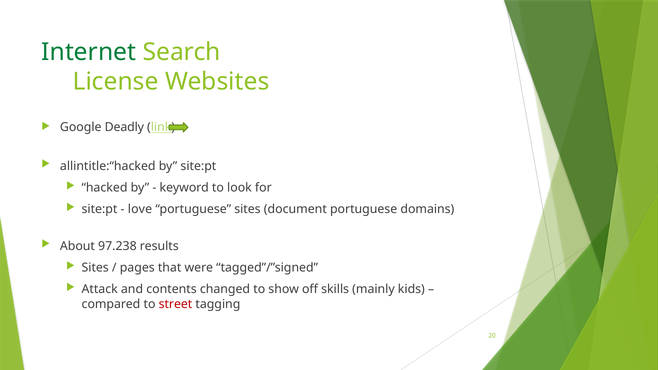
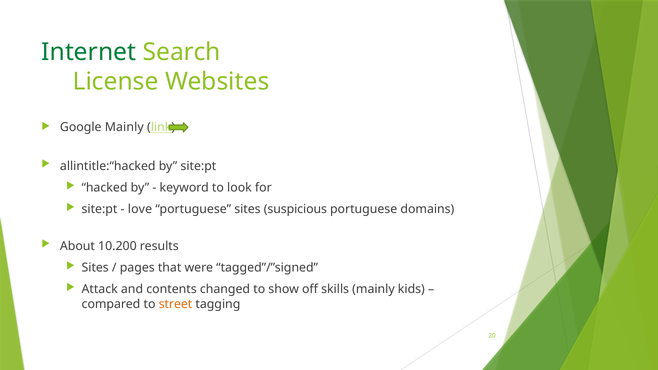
Google Deadly: Deadly -> Mainly (124, 127)
document: document -> suspicious (295, 209)
97.238: 97.238 -> 10.200 (117, 246)
street colour: red -> orange (175, 304)
